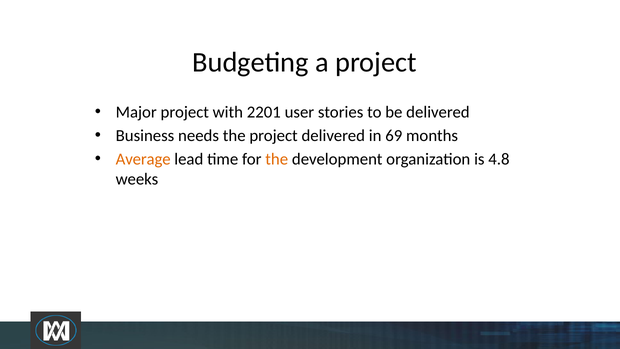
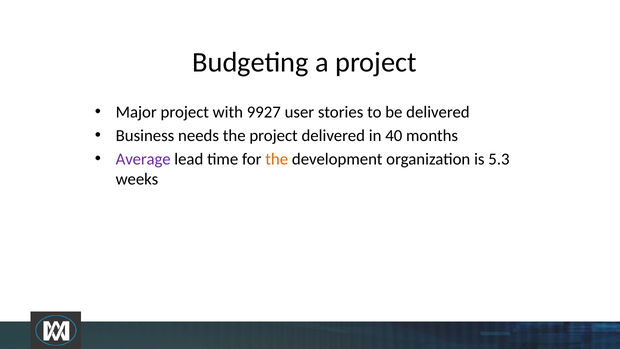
2201: 2201 -> 9927 (264, 112)
69: 69 -> 40 (394, 136)
Average colour: orange -> purple (143, 159)
4.8: 4.8 -> 5.3 (499, 159)
